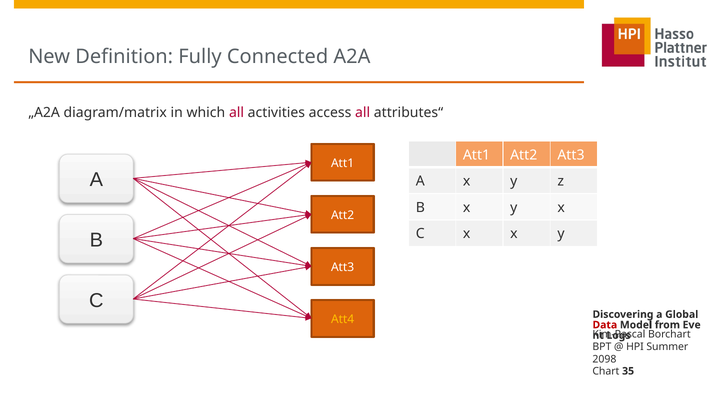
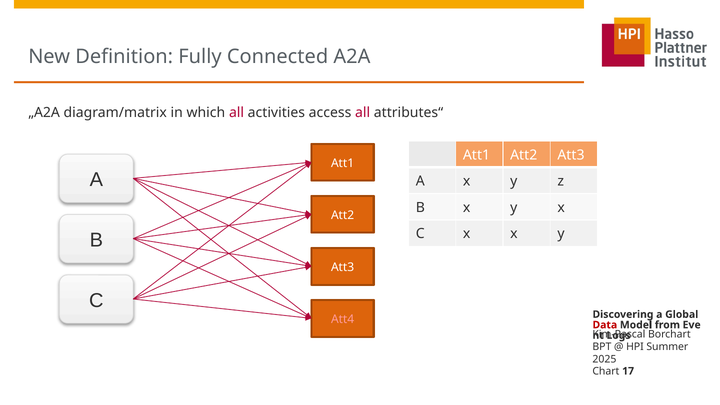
Att4 colour: yellow -> pink (343, 319)
2098: 2098 -> 2025 (604, 359)
35: 35 -> 17 (628, 371)
